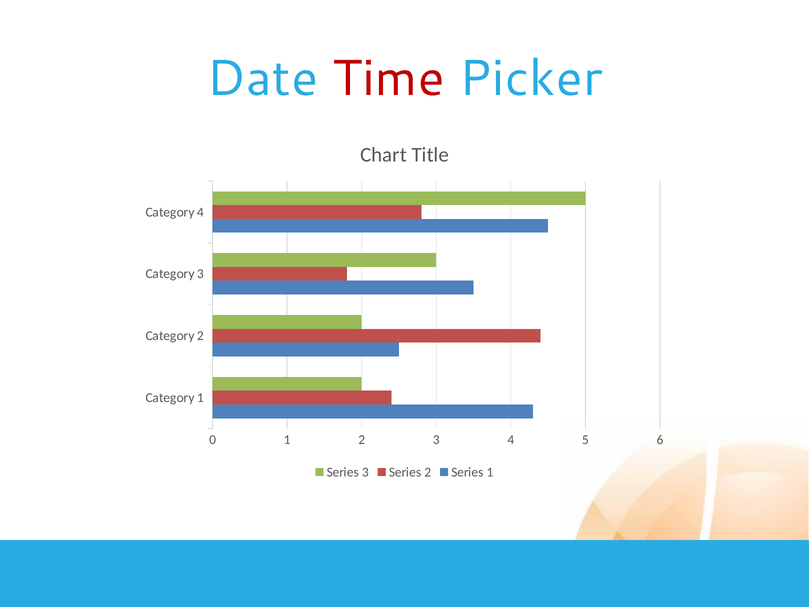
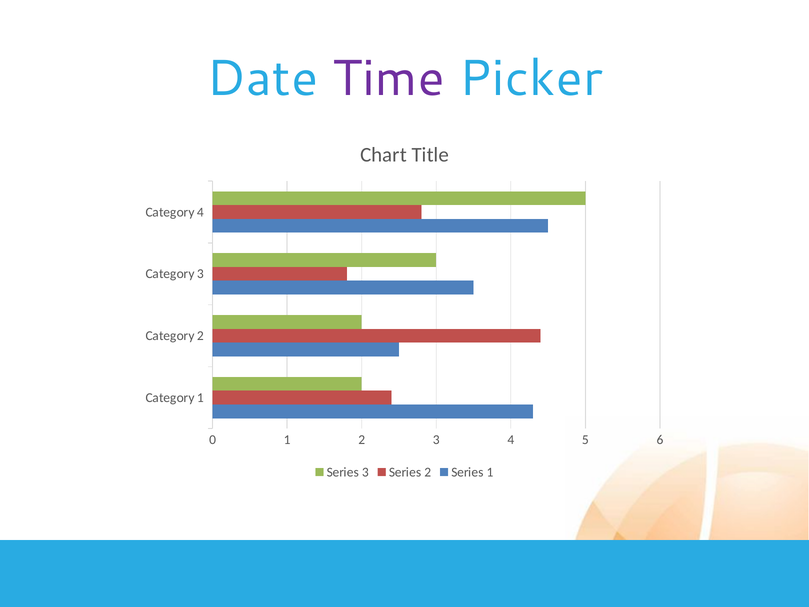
Time colour: red -> purple (389, 78)
